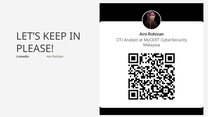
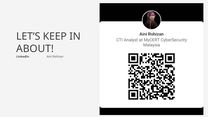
PLEASE: PLEASE -> ABOUT (35, 49)
